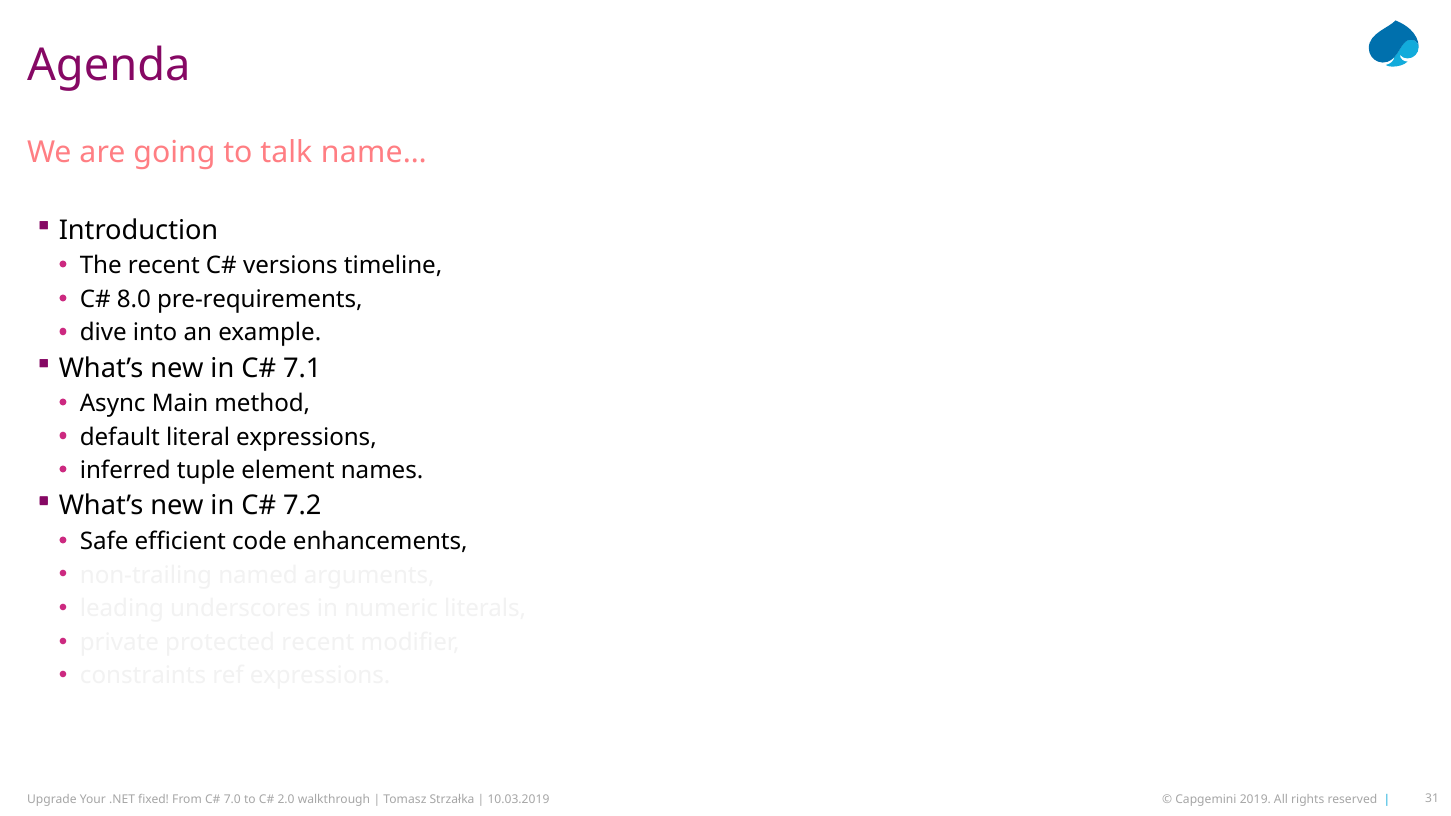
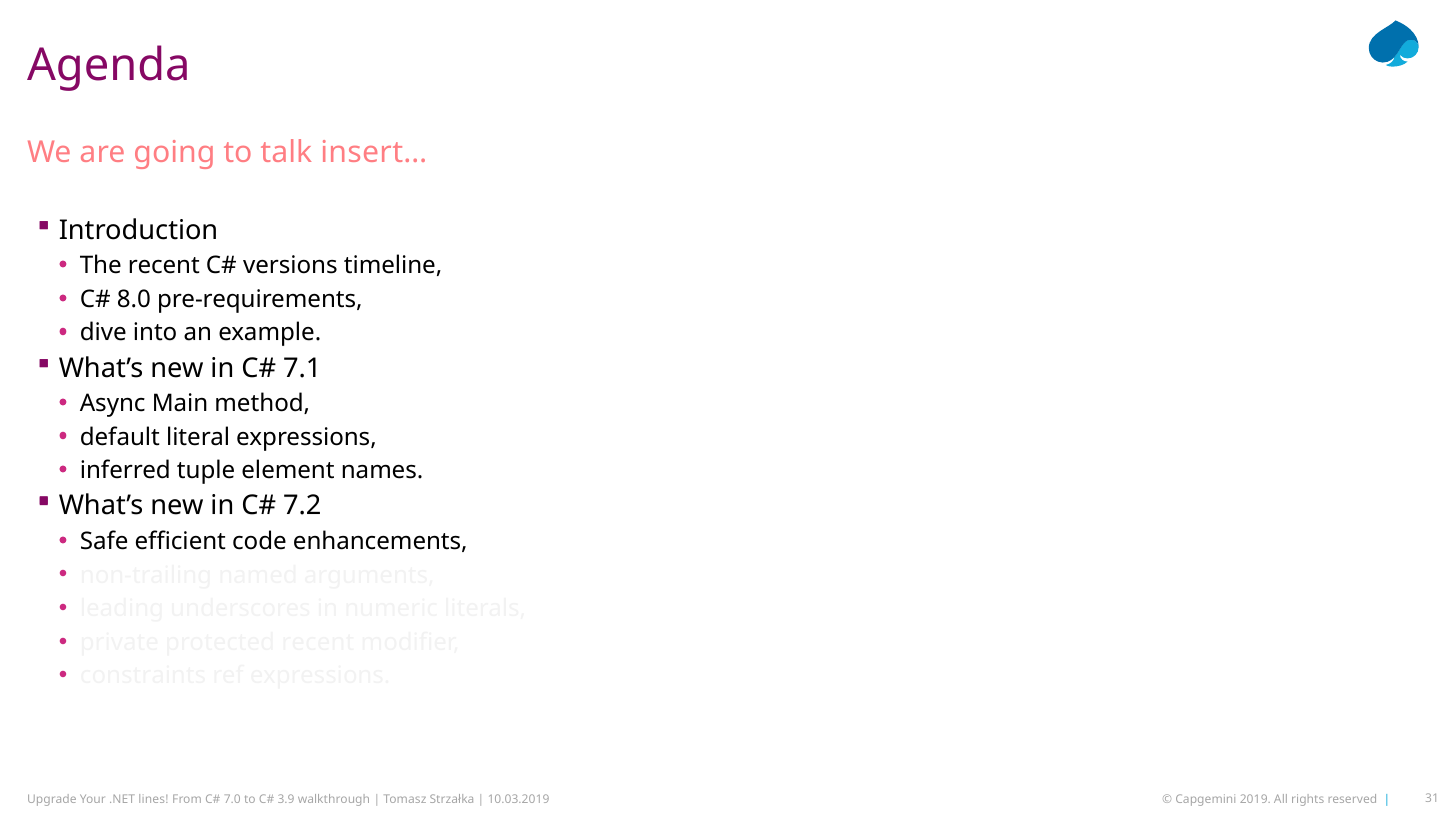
name…: name… -> insert… (374, 153)
fixed: fixed -> lines (153, 800)
2.0: 2.0 -> 3.9 (286, 800)
